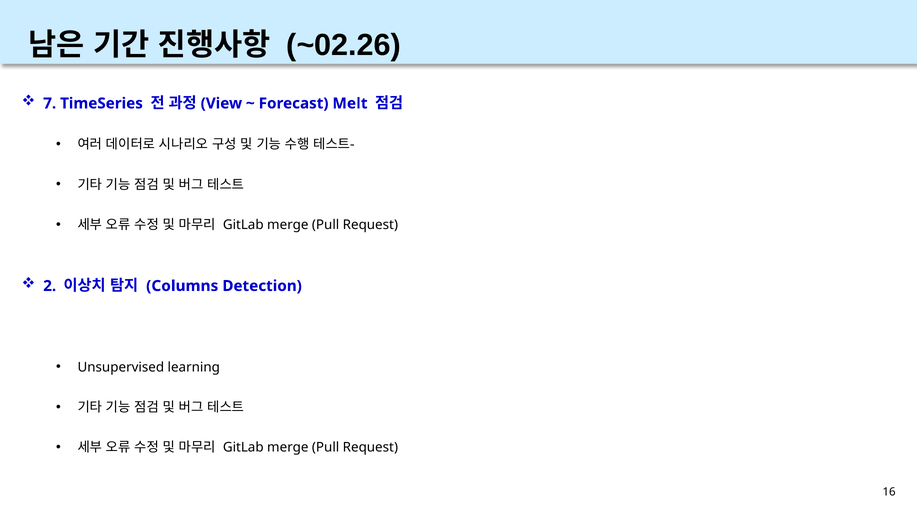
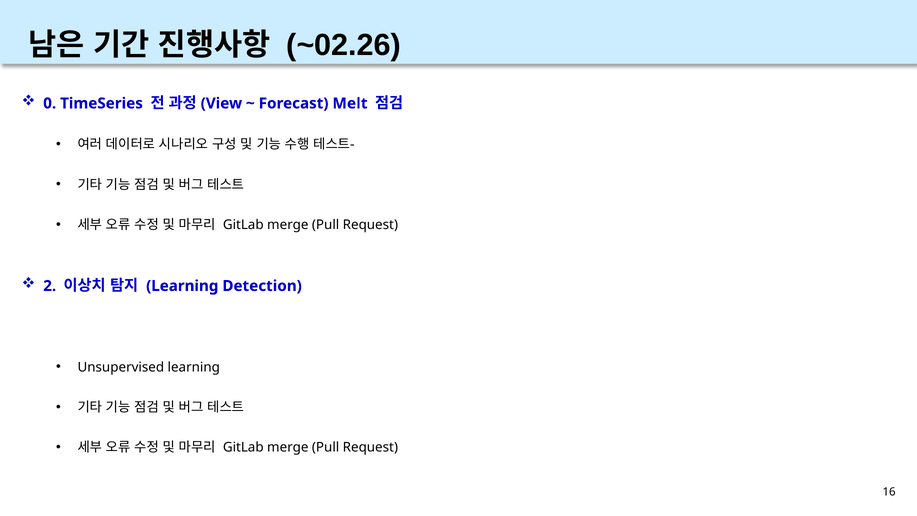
7: 7 -> 0 (50, 103)
Columns: Columns -> Learning (182, 286)
